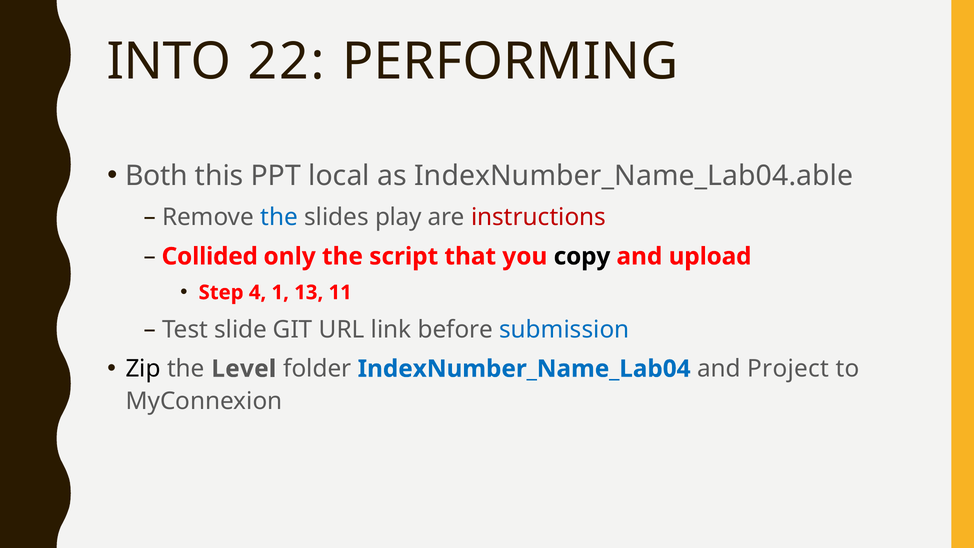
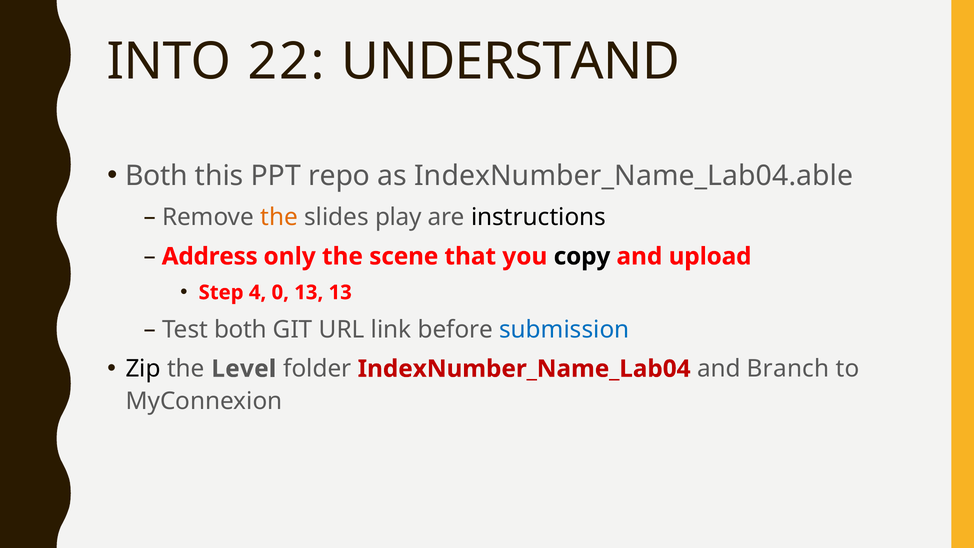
PERFORMING: PERFORMING -> UNDERSTAND (511, 62)
local: local -> repo (339, 176)
the colour: blue -> orange (279, 217)
instructions colour: red -> black (539, 217)
Collided: Collided -> Address (210, 256)
script: script -> scene (404, 256)
1: 1 -> 0 (280, 292)
13 11: 11 -> 13 (340, 292)
Test slide: slide -> both (241, 330)
IndexNumber_Name_Lab04 colour: blue -> red (524, 369)
Project: Project -> Branch (788, 369)
